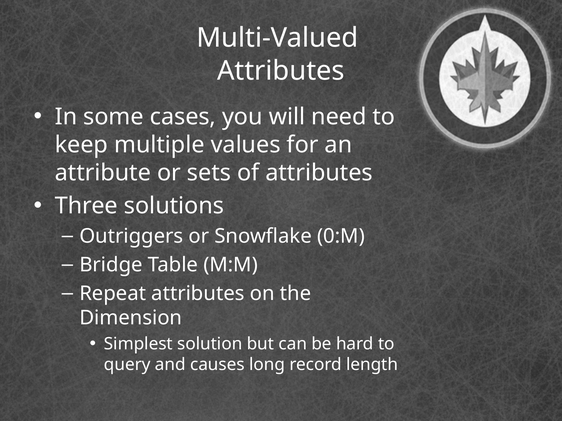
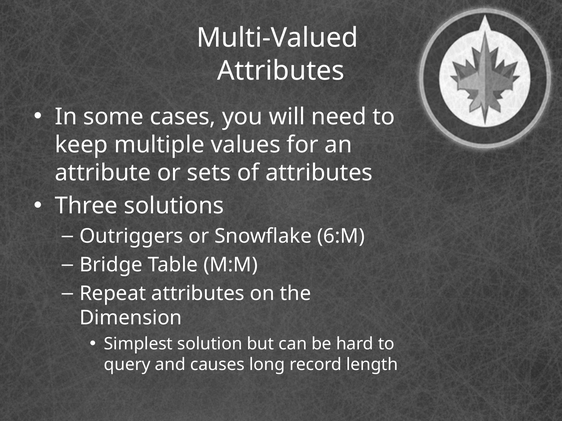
0:M: 0:M -> 6:M (341, 237)
